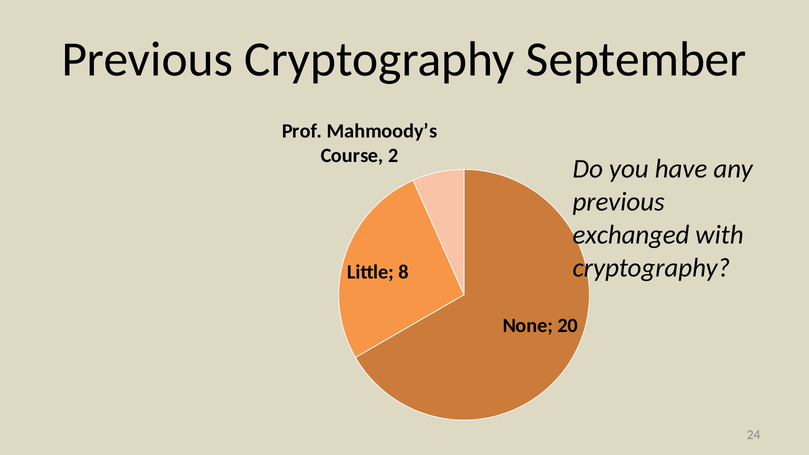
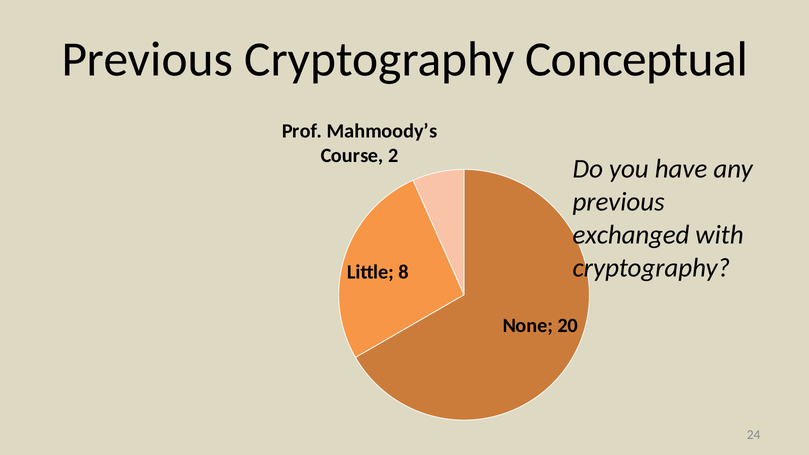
September: September -> Conceptual (637, 60)
